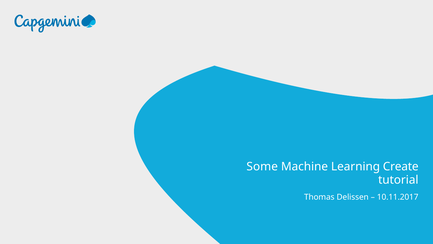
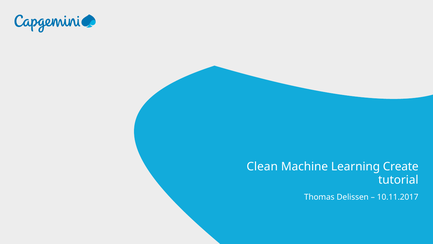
Some: Some -> Clean (262, 166)
